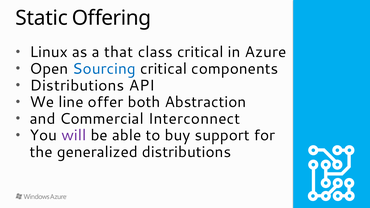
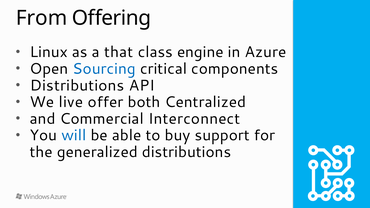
Static: Static -> From (41, 18)
class critical: critical -> engine (200, 52)
line: line -> live (71, 102)
Abstraction: Abstraction -> Centralized (205, 102)
will colour: purple -> blue (74, 135)
